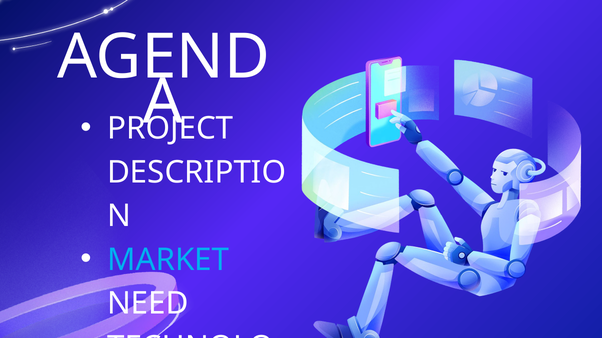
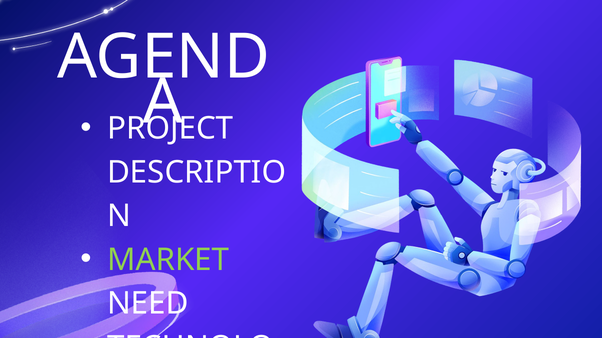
MARKET colour: light blue -> light green (168, 260)
